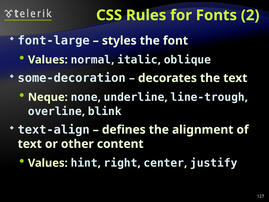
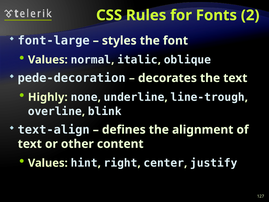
some-decoration: some-decoration -> pede-decoration (72, 78)
Neque: Neque -> Highly (48, 97)
